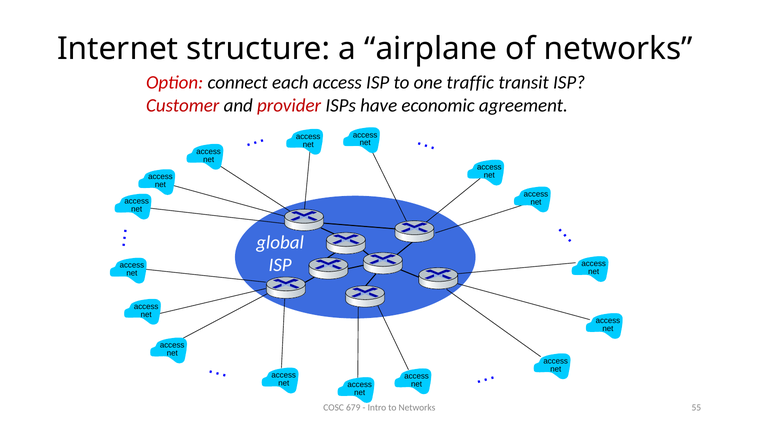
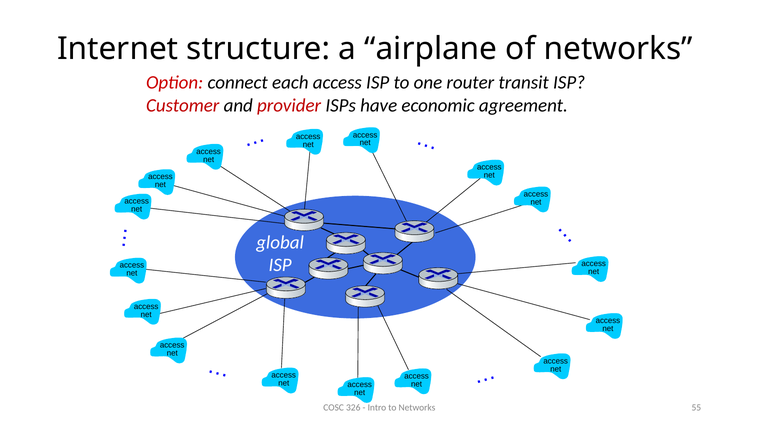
traffic: traffic -> router (470, 82)
679: 679 -> 326 (353, 408)
